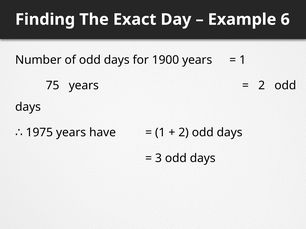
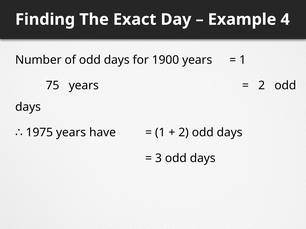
6: 6 -> 4 (285, 19)
